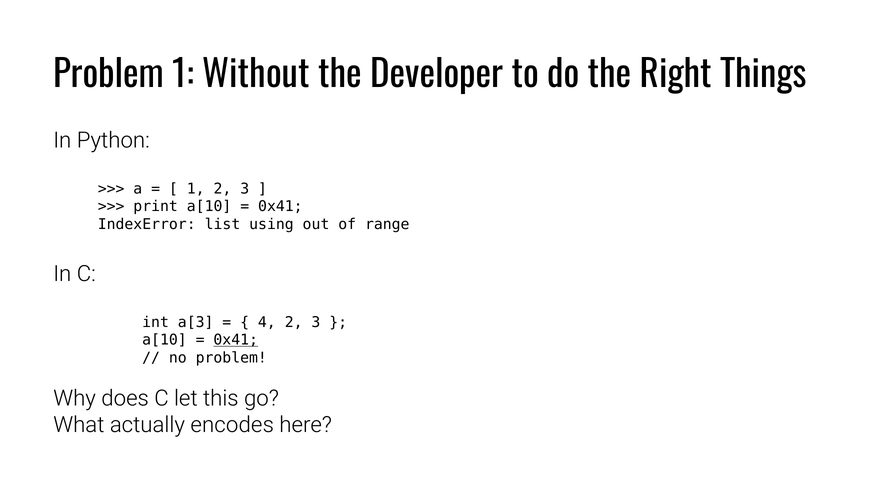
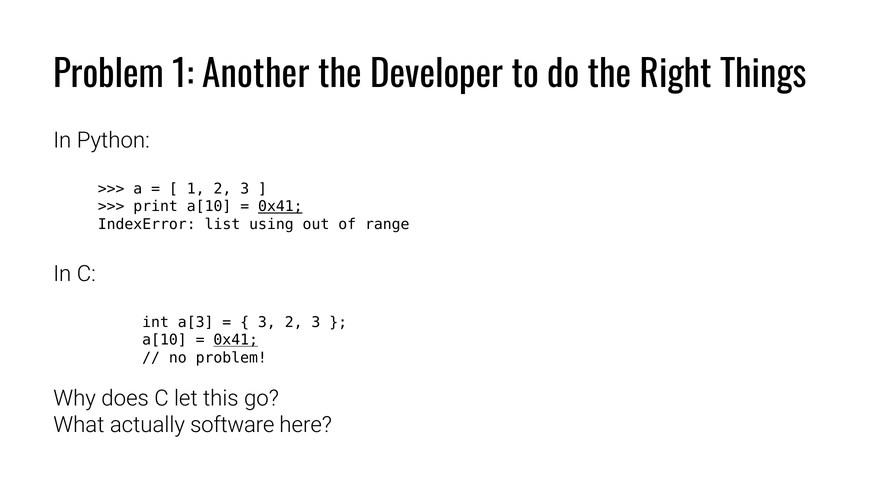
Without: Without -> Another (256, 75)
0x41 underline: none -> present (280, 207)
4: 4 -> 3 (267, 322)
encodes: encodes -> software (232, 425)
